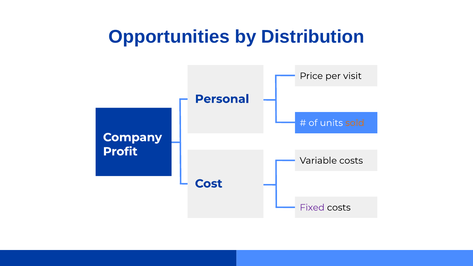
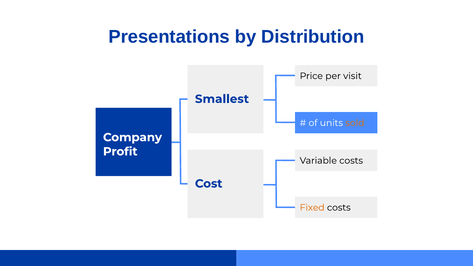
Opportunities: Opportunities -> Presentations (169, 37)
Personal: Personal -> Smallest (222, 99)
Fixed colour: purple -> orange (312, 208)
